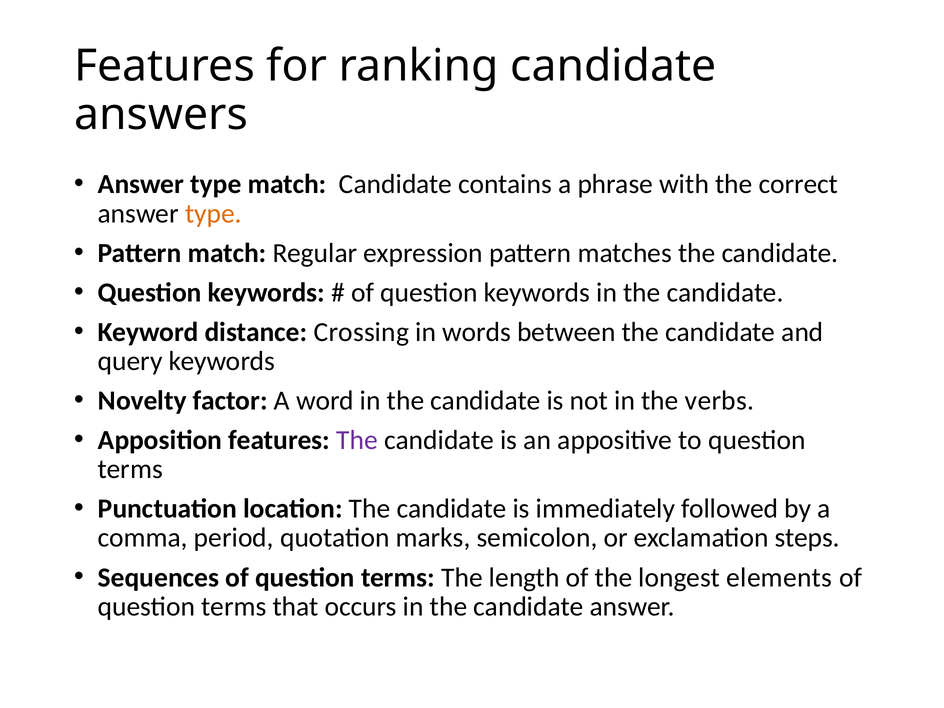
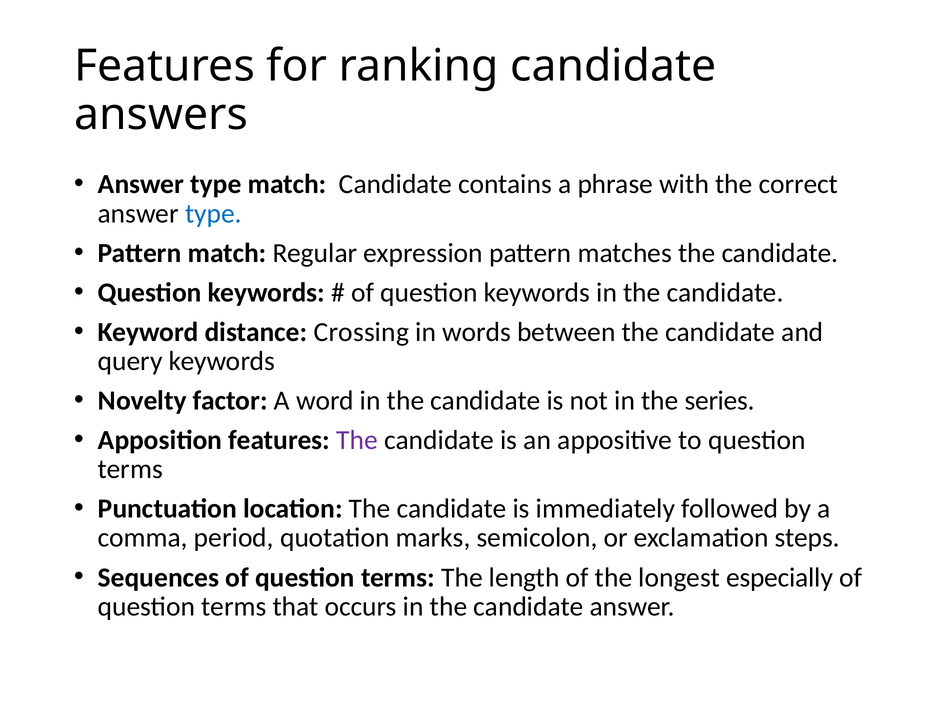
type colour: orange -> blue (213, 213)
verbs: verbs -> series (720, 401)
elements: elements -> especially (780, 577)
